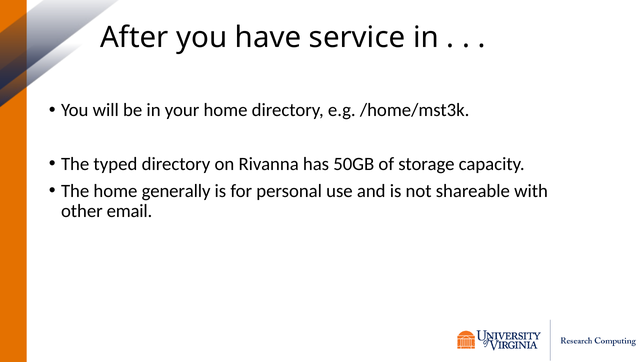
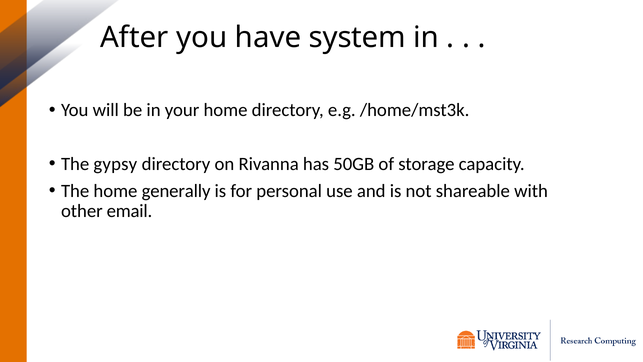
service: service -> system (357, 37)
typed: typed -> gypsy (115, 164)
